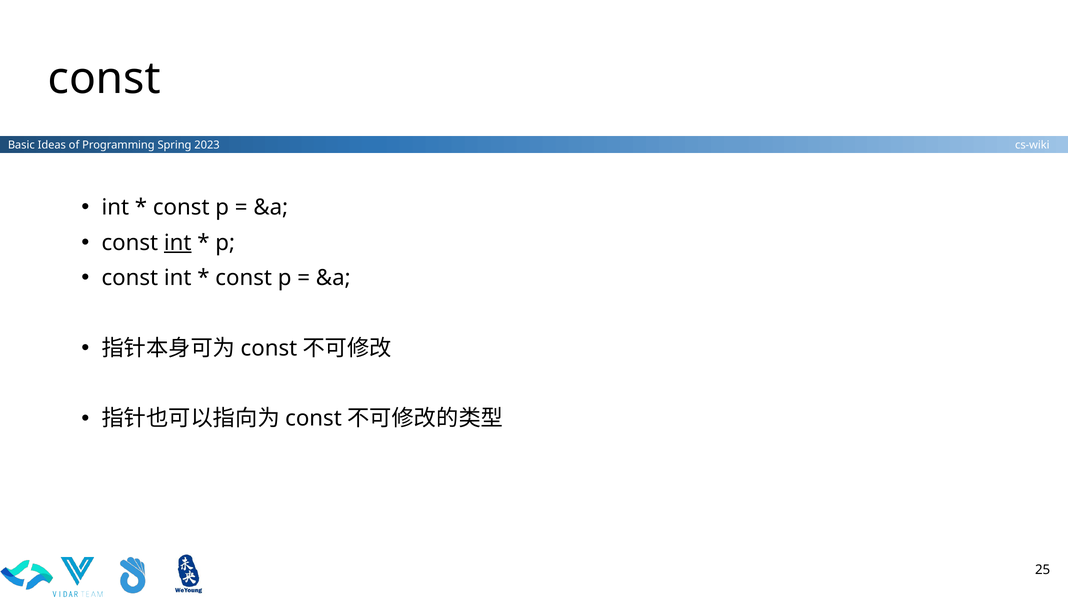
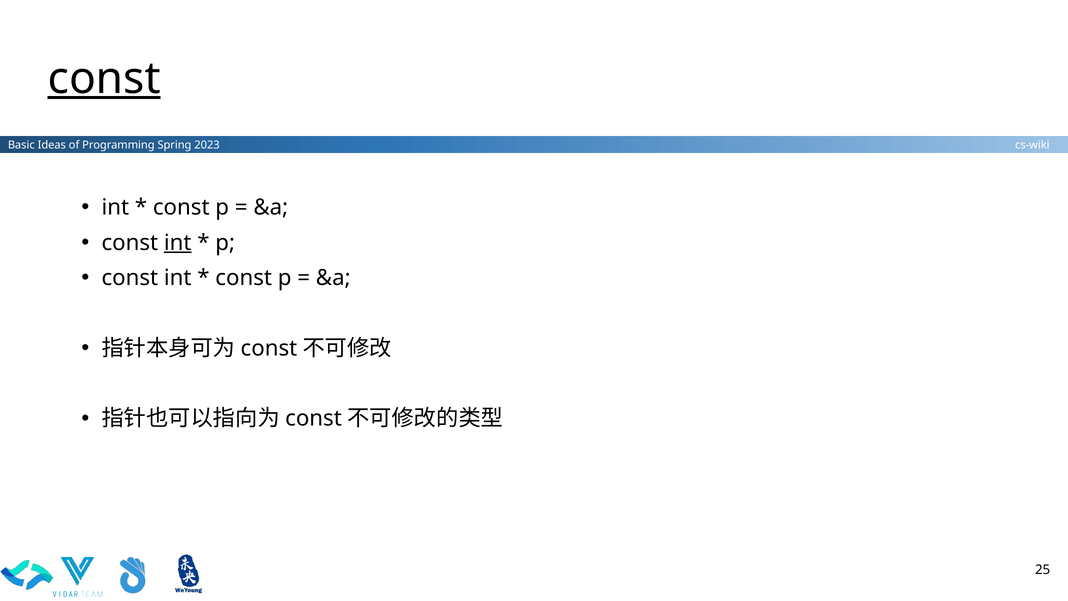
const underline: none -> present (104, 78)
